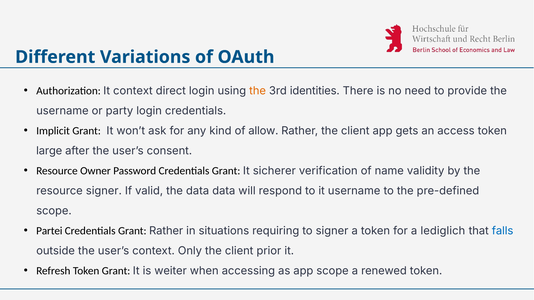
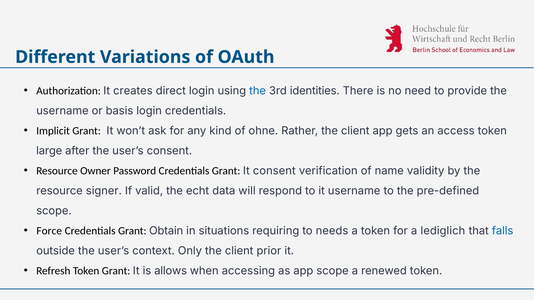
It context: context -> creates (133, 91)
the colour: orange -> blue (258, 91)
party: party -> basis (119, 111)
allow: allow -> ohne (263, 131)
It sicherer: sicherer -> consent (274, 171)
the data: data -> echt (198, 191)
Partei: Partei -> Force (49, 231)
Grant Rather: Rather -> Obtain (166, 231)
to signer: signer -> needs (332, 231)
weiter: weiter -> allows (171, 271)
